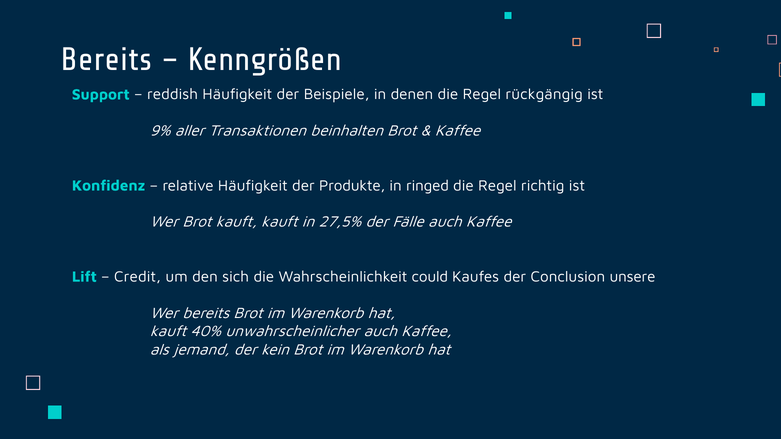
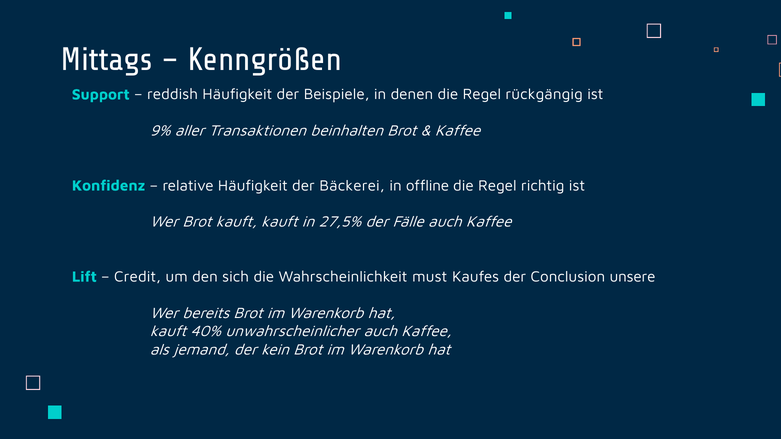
Bereits: Bereits -> Mittags (107, 59)
Produkte: Produkte -> Bäckerei (352, 186)
ringed: ringed -> offline (428, 186)
could: could -> must (430, 277)
